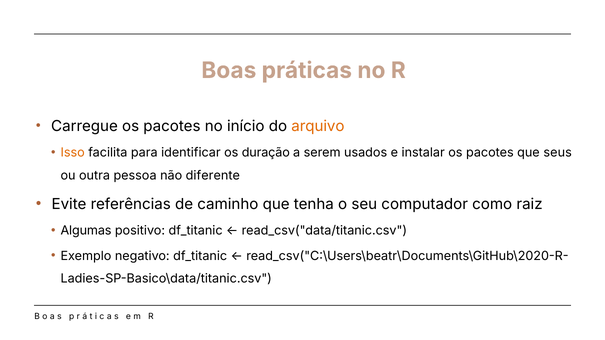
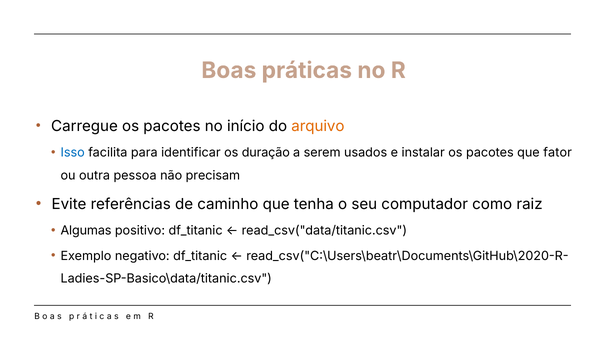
Isso colour: orange -> blue (73, 153)
seus: seus -> fator (558, 153)
diferente: diferente -> precisam (213, 176)
